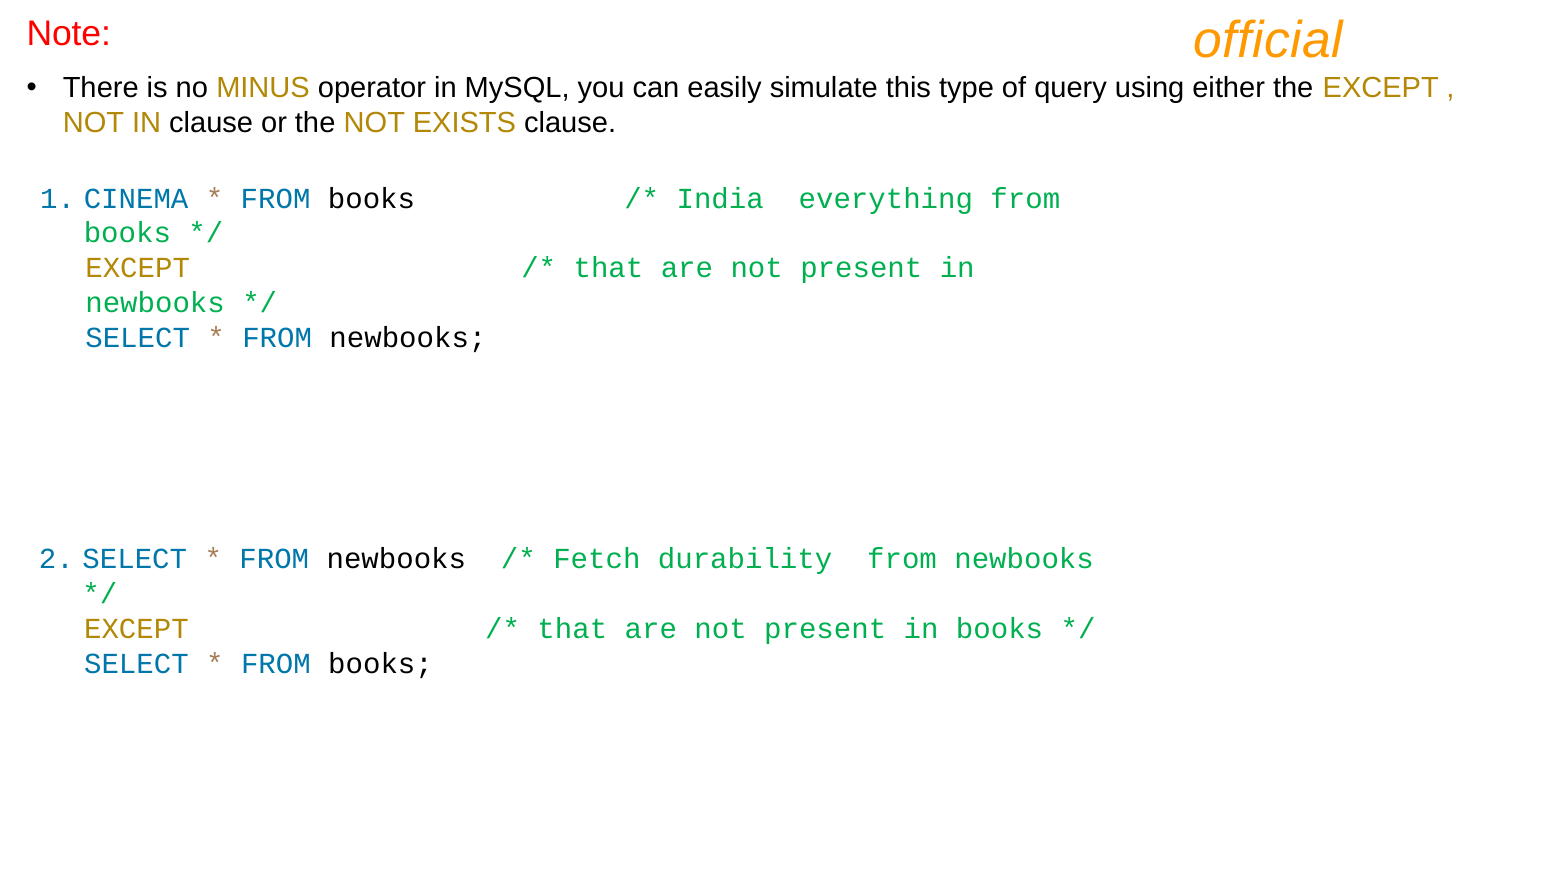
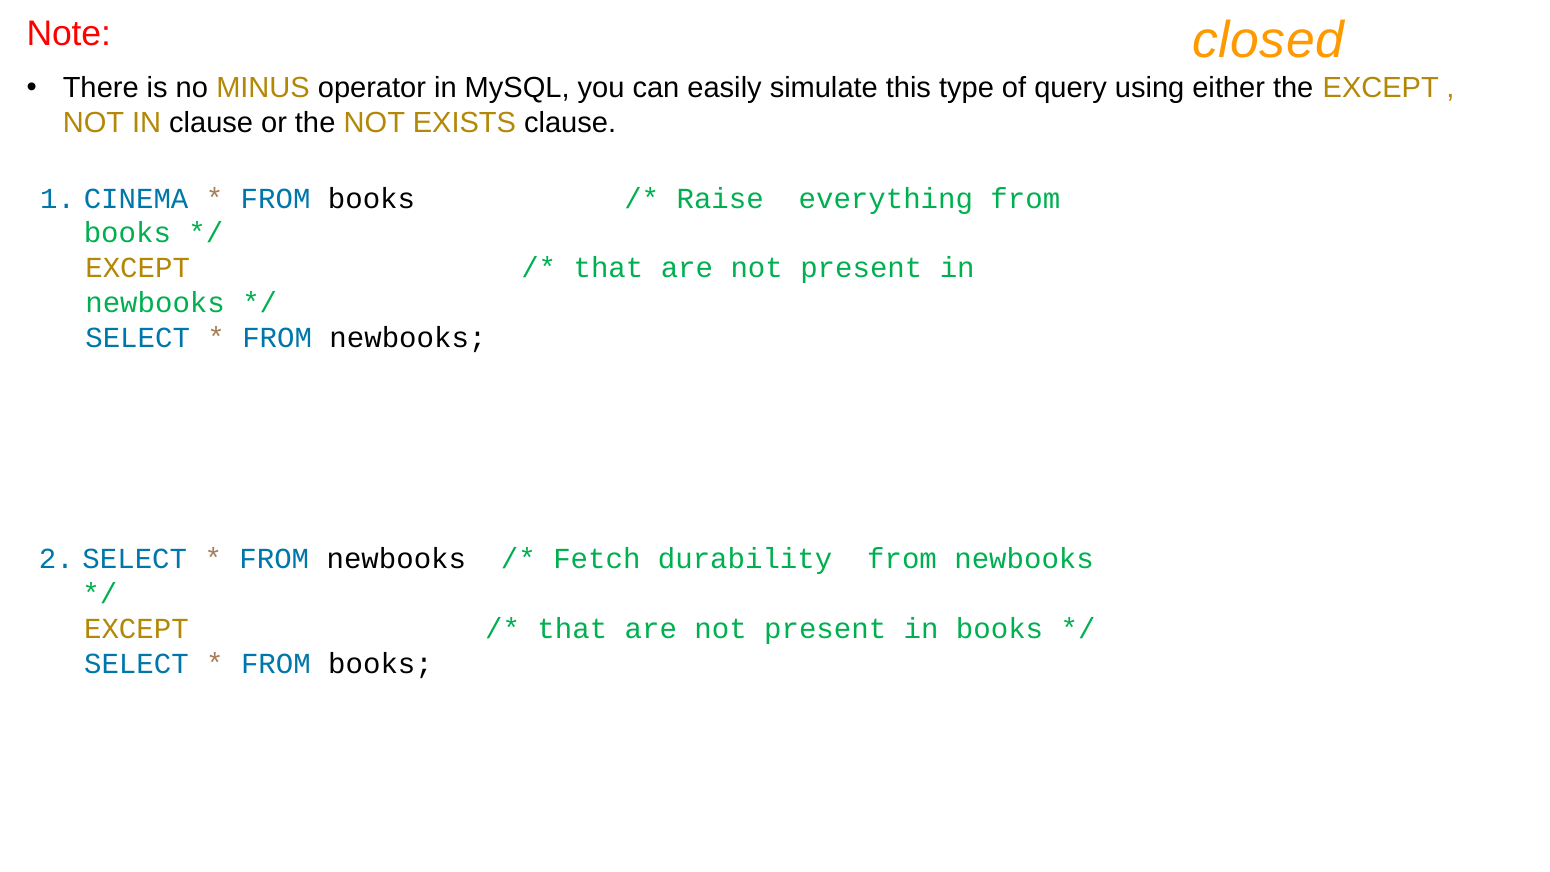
official: official -> closed (1268, 40)
India: India -> Raise (720, 198)
